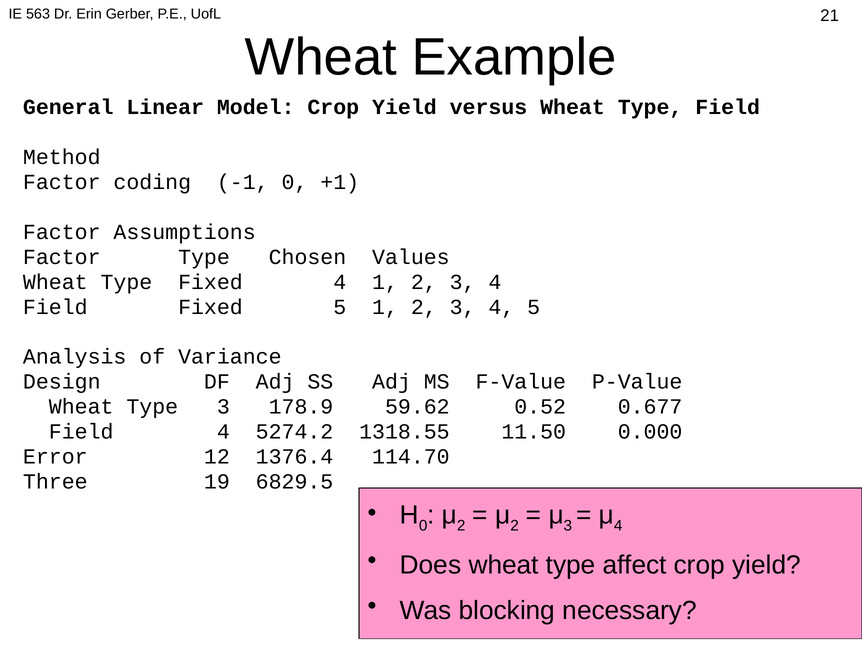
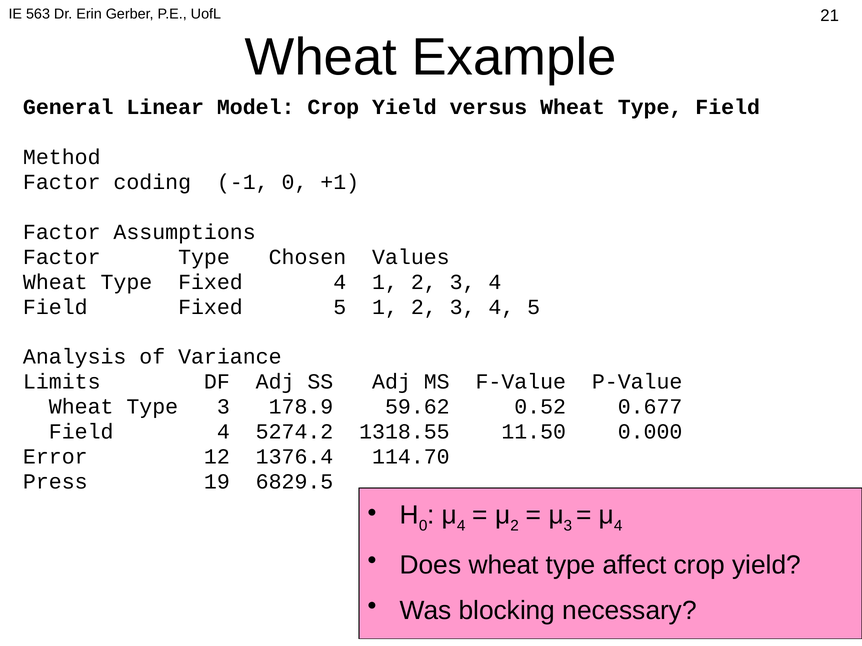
Design: Design -> Limits (62, 382)
Three: Three -> Press (55, 482)
2: 2 -> 4 (461, 526)
